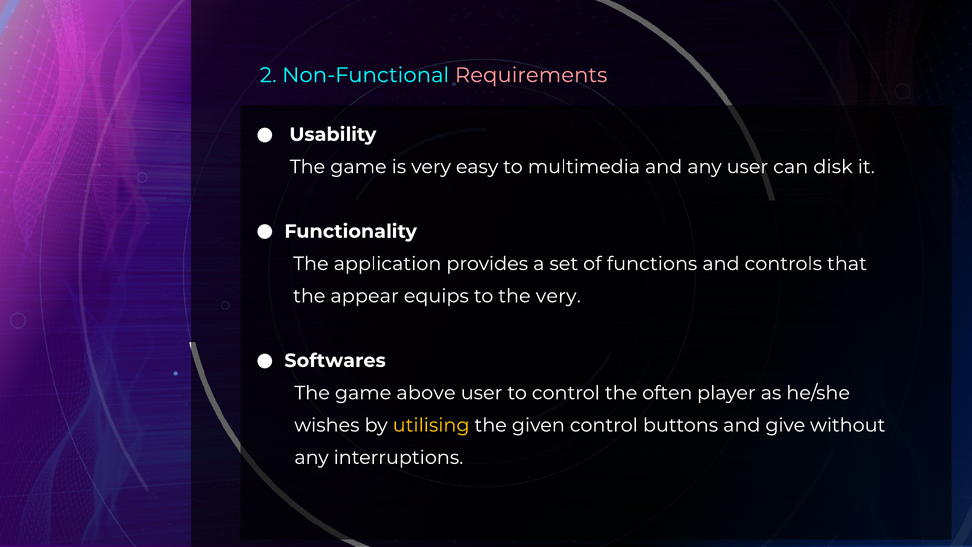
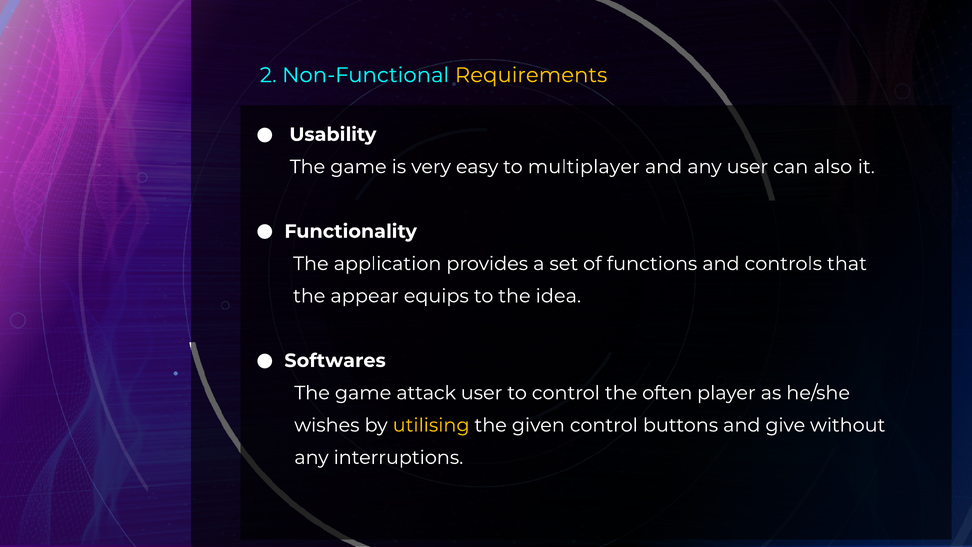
Requirements colour: pink -> yellow (531, 75)
multimedia: multimedia -> multiplayer (584, 167)
disk: disk -> also (833, 167)
the very: very -> idea (558, 296)
above: above -> attack (426, 393)
